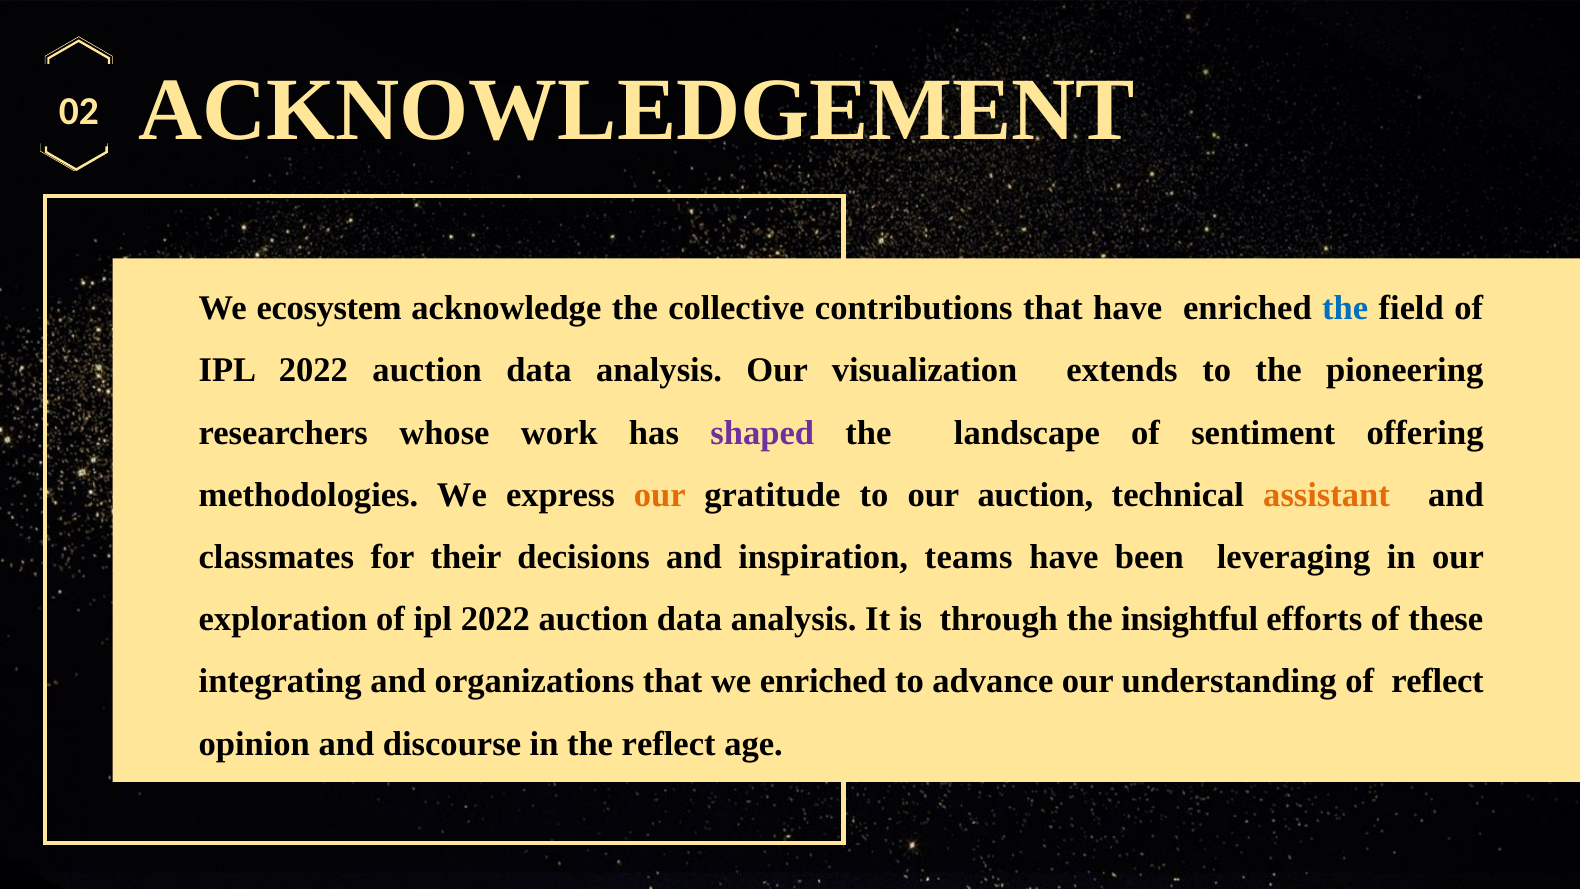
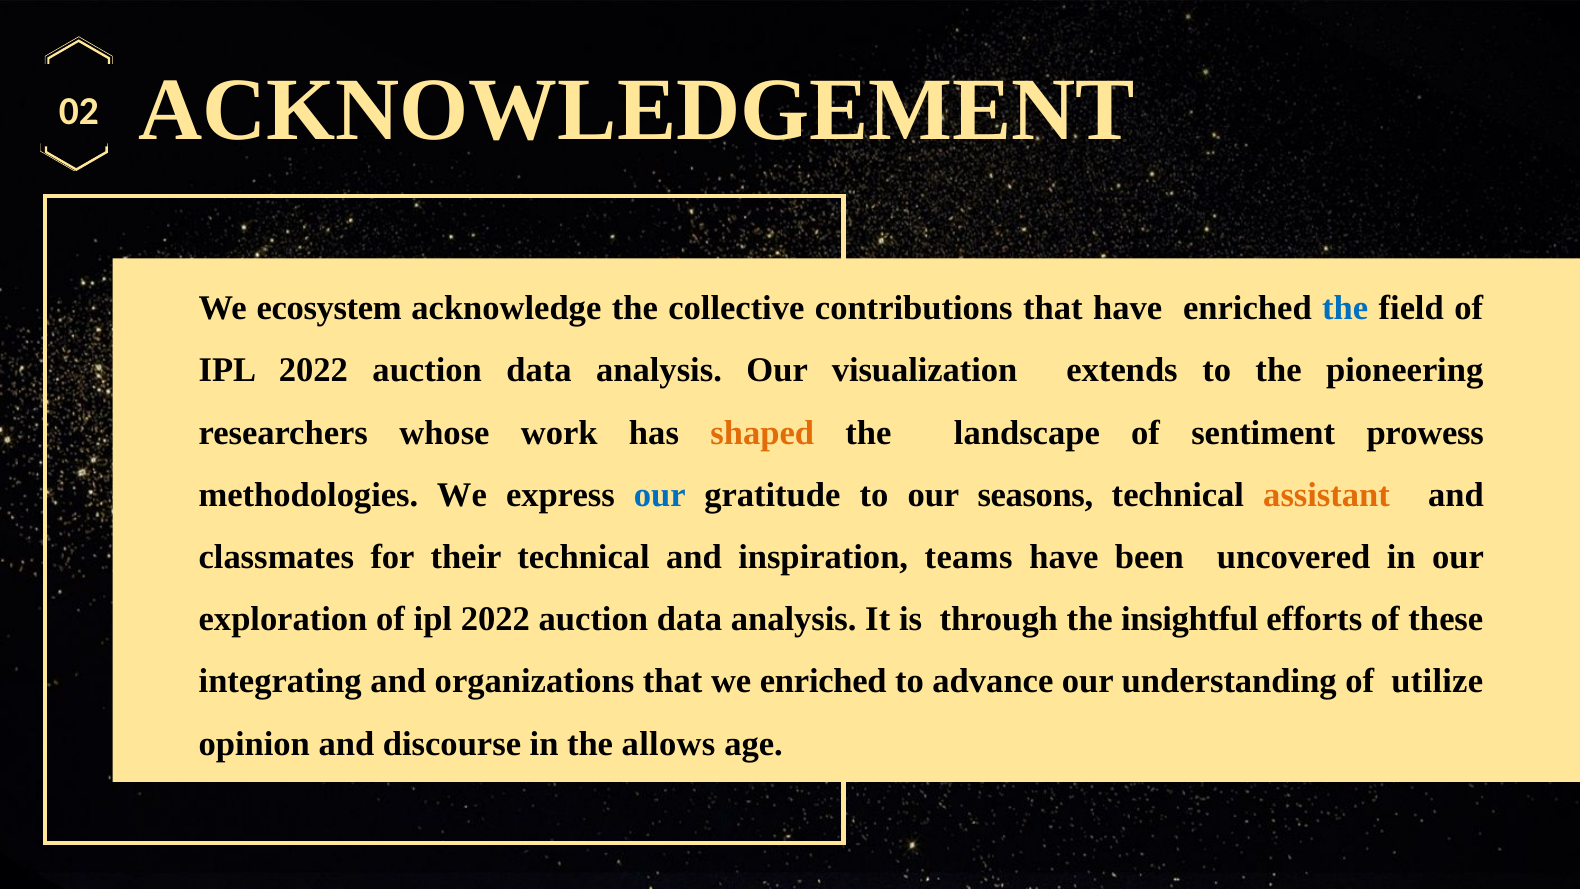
shaped colour: purple -> orange (762, 432)
offering: offering -> prowess (1425, 432)
our colour: orange -> blue (660, 495)
our auction: auction -> seasons (1035, 495)
their decisions: decisions -> technical (584, 557)
leveraging: leveraging -> uncovered (1294, 557)
of reflect: reflect -> utilize (1437, 681)
the reflect: reflect -> allows (669, 743)
